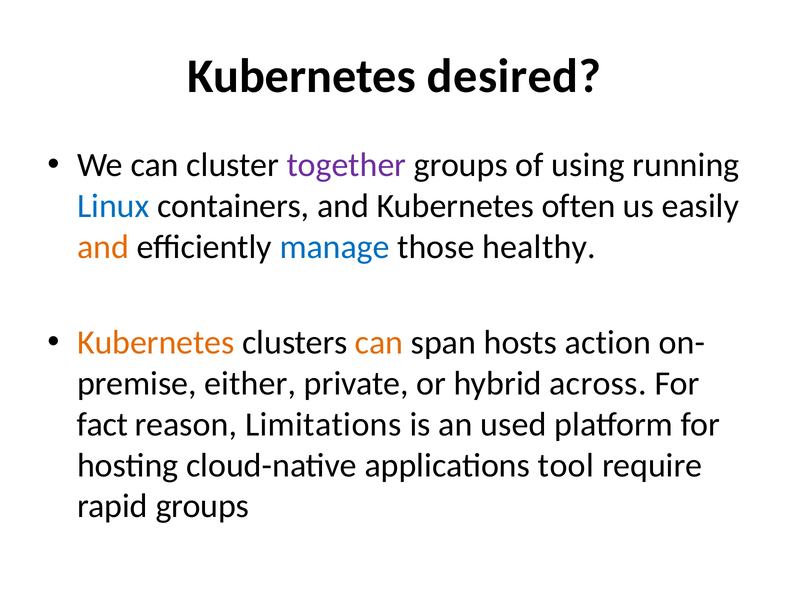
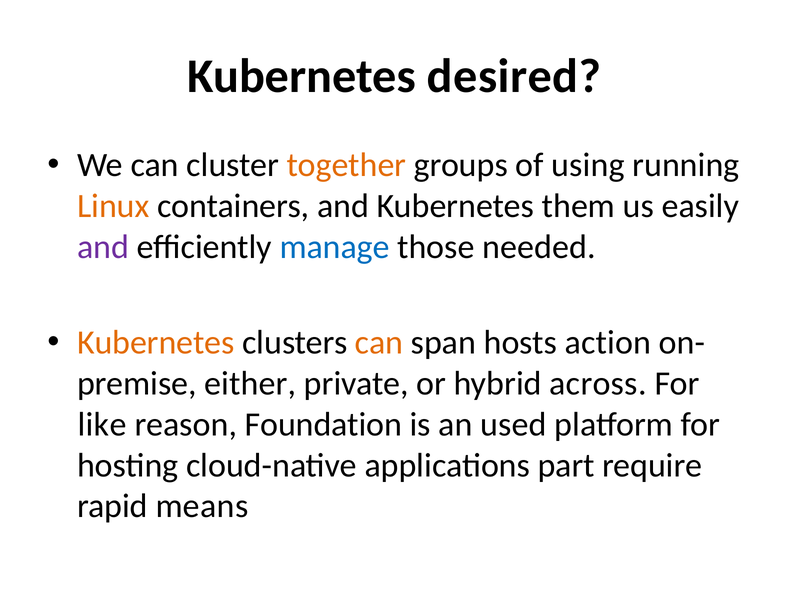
together colour: purple -> orange (346, 165)
Linux colour: blue -> orange (113, 206)
often: often -> them (578, 206)
and colour: orange -> purple (103, 247)
healthy: healthy -> needed (539, 247)
fact: fact -> like (102, 424)
Limitations: Limitations -> Foundation (323, 424)
tool: tool -> part (566, 465)
rapid groups: groups -> means (202, 506)
